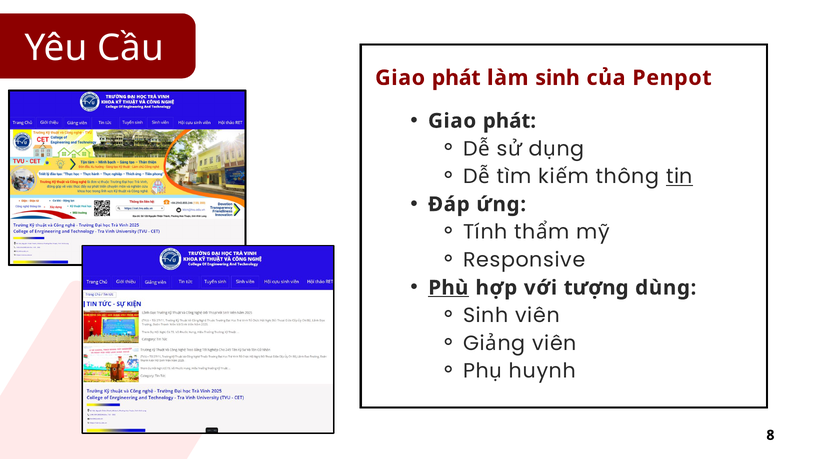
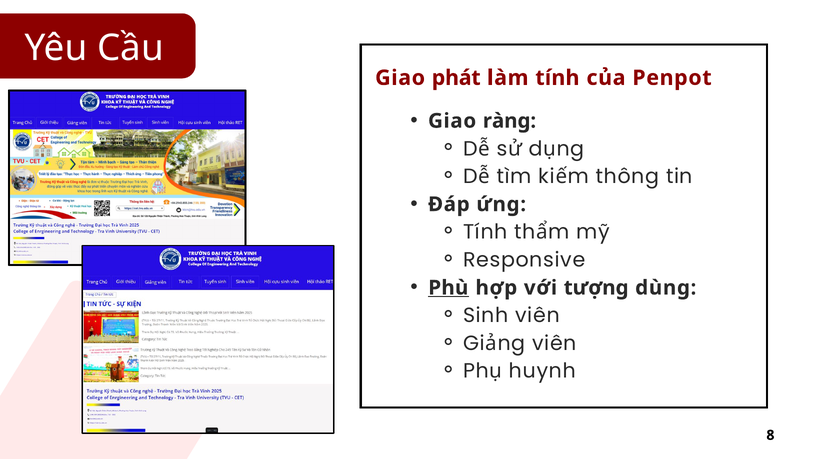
làm sinh: sinh -> tính (557, 78)
phát: phát -> ràng (509, 121)
tin underline: present -> none (679, 177)
